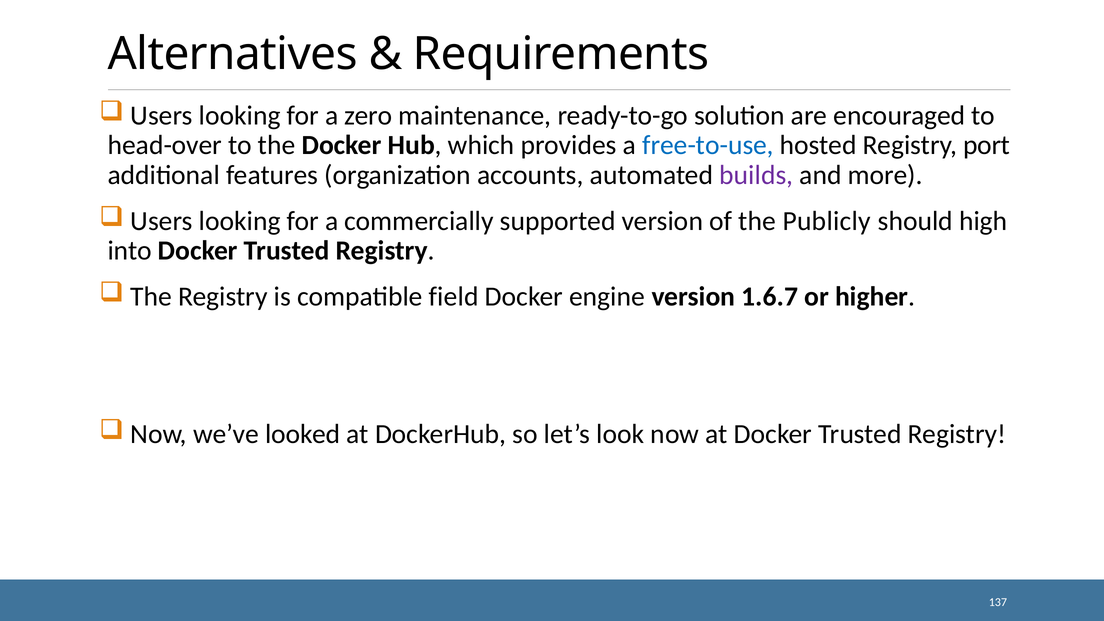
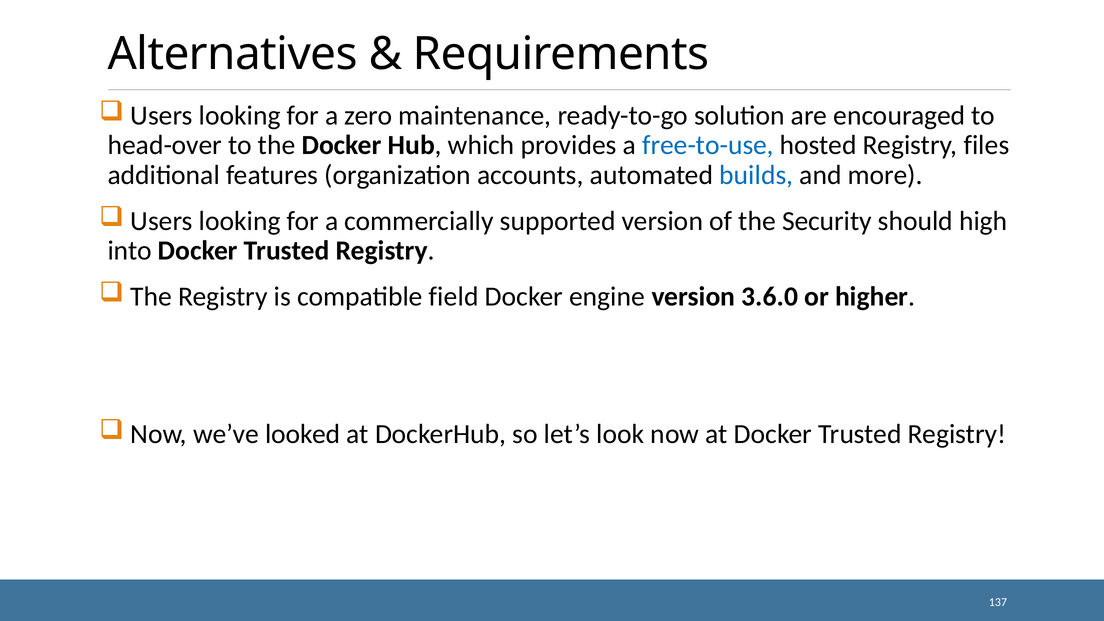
port: port -> files (987, 145)
builds colour: purple -> blue (756, 175)
Publicly: Publicly -> Security (827, 221)
1.6.7: 1.6.7 -> 3.6.0 (770, 297)
